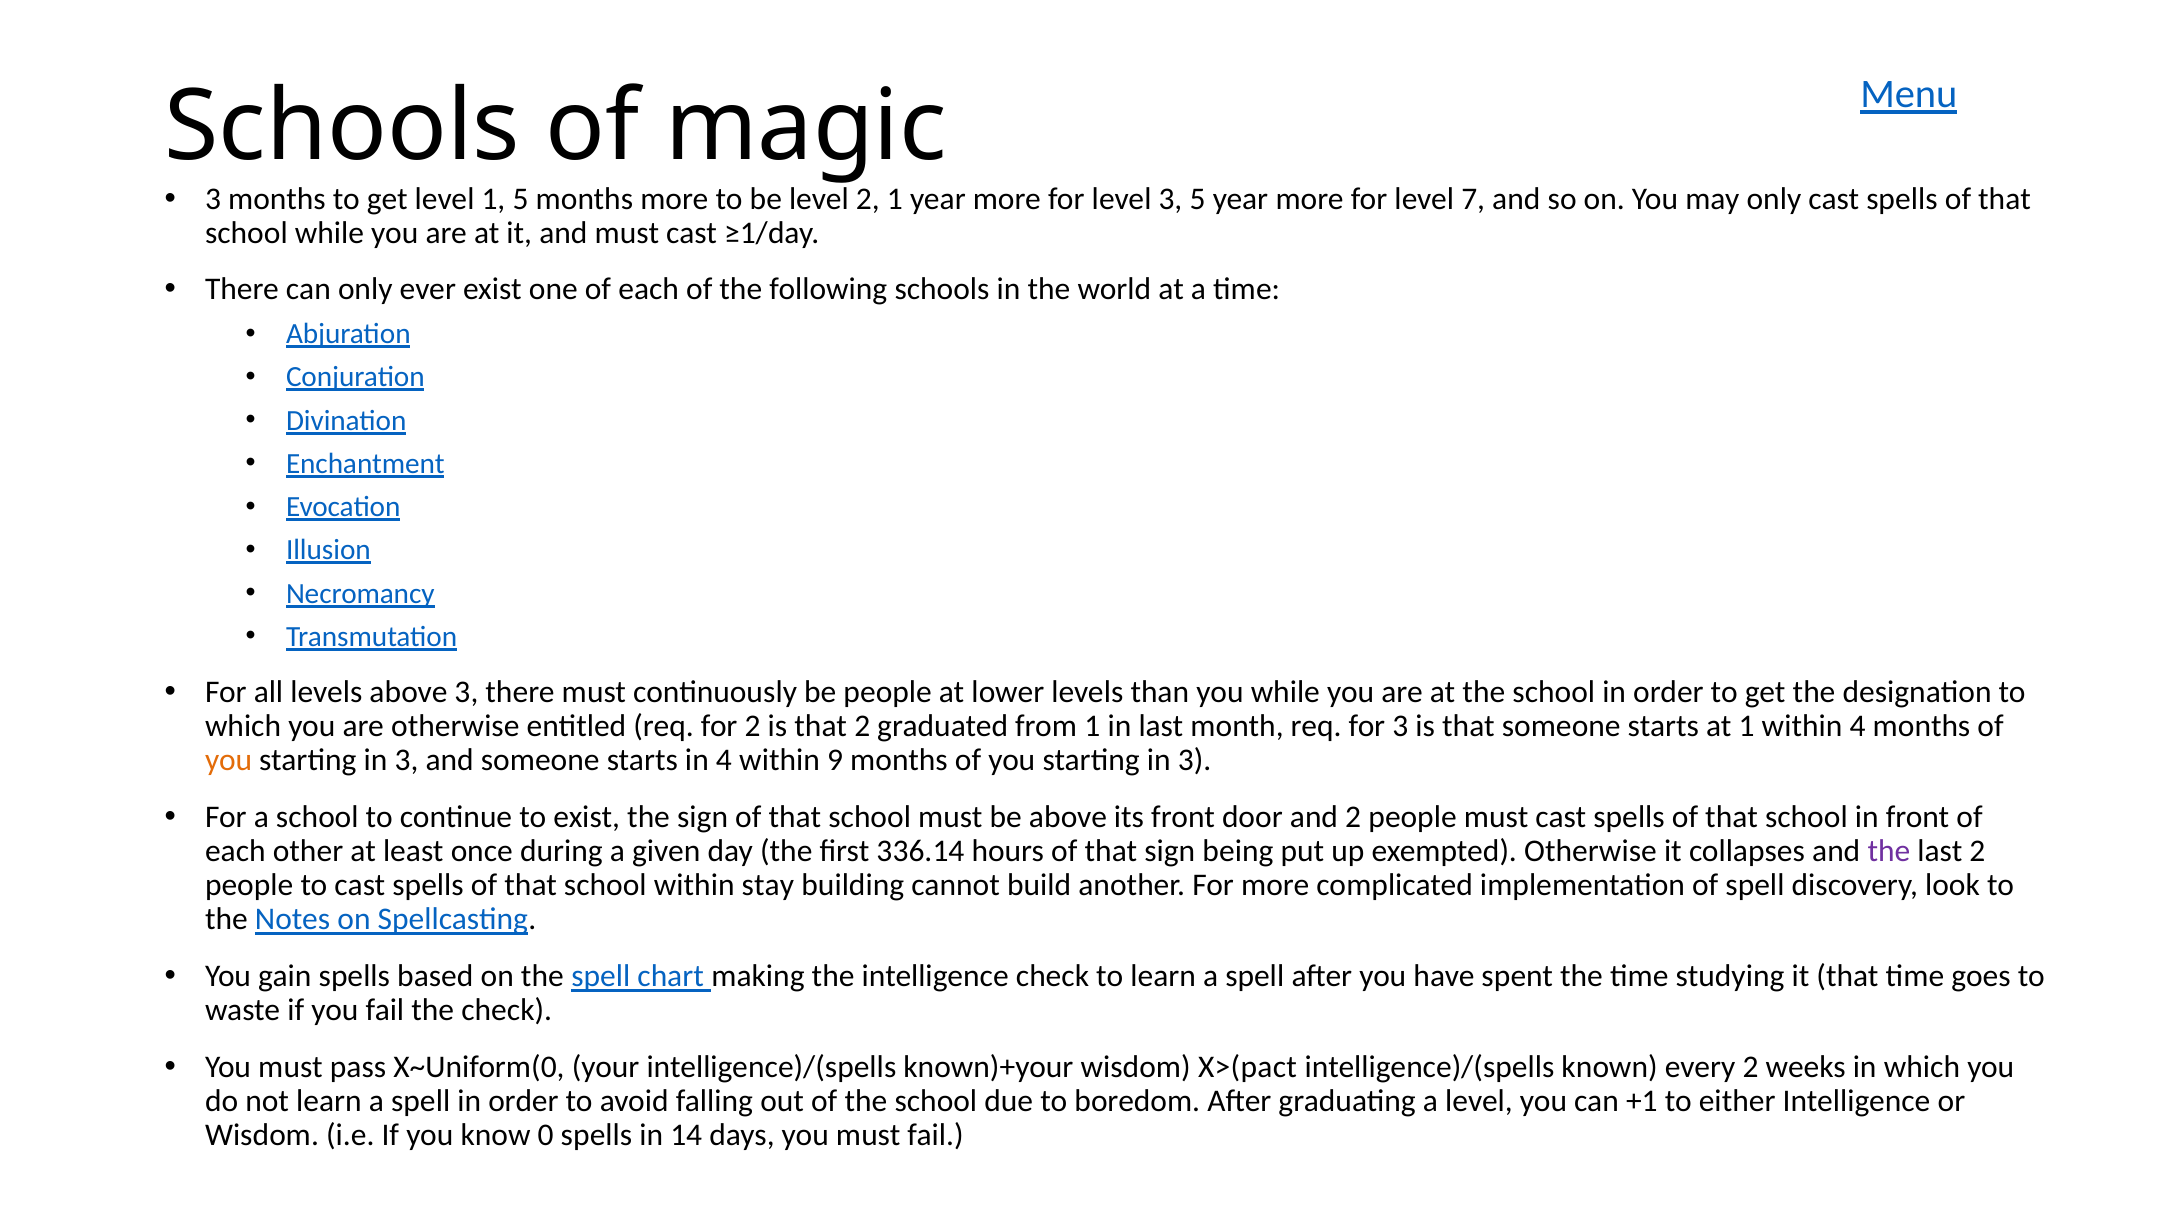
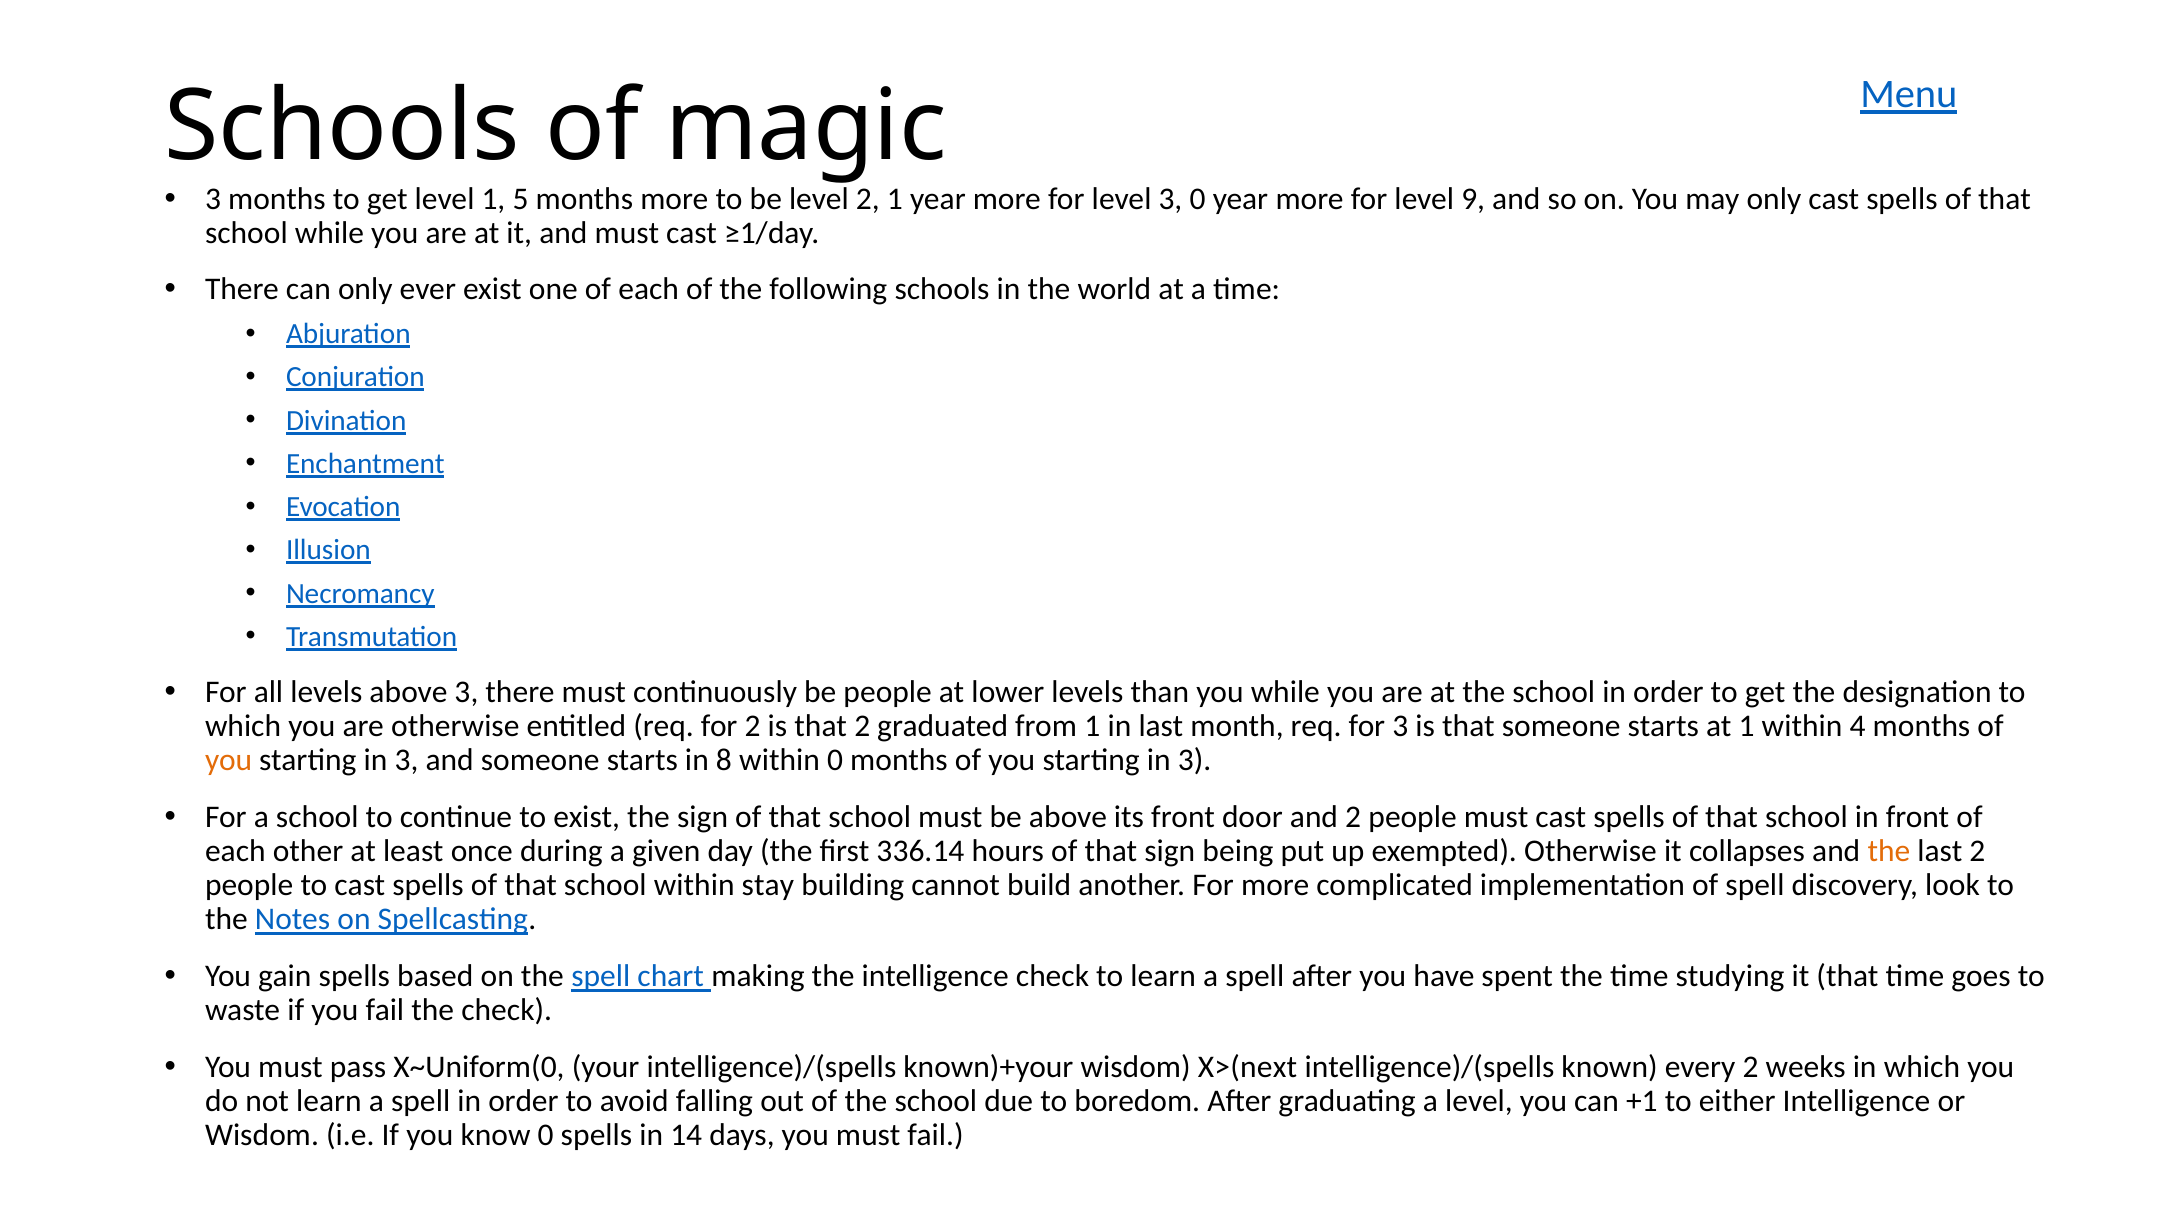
3 5: 5 -> 0 (1198, 199)
7: 7 -> 9 (1473, 199)
in 4: 4 -> 8 (724, 761)
within 9: 9 -> 0 (835, 761)
the colour: purple -> orange (1889, 851)
X>(pact: X>(pact -> X>(next (1248, 1067)
